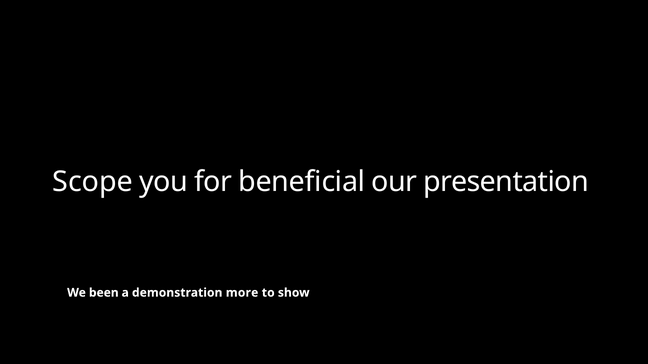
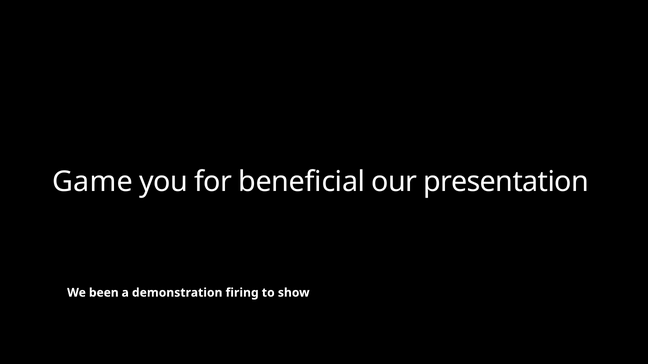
Scope: Scope -> Game (93, 182)
more: more -> firing (242, 293)
